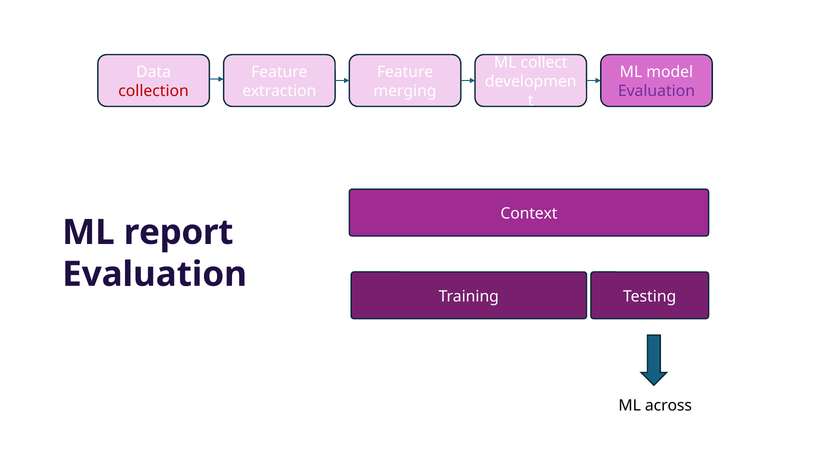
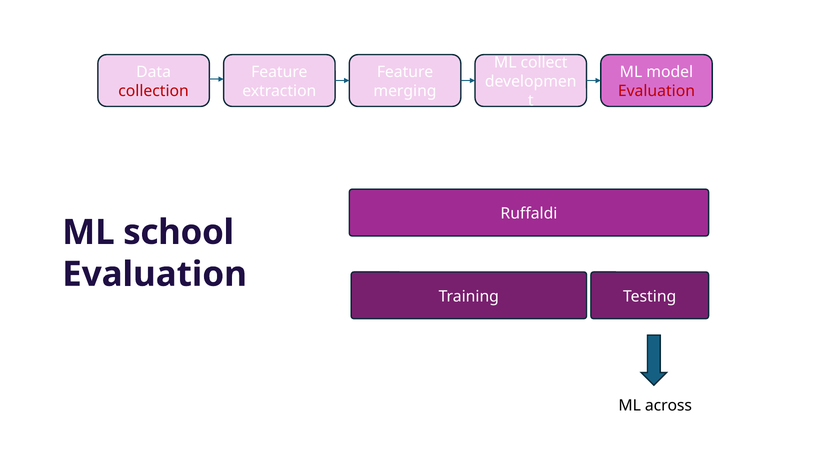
Evaluation colour: purple -> red (656, 91)
Context: Context -> Ruffaldi (529, 214)
report: report -> school (179, 233)
